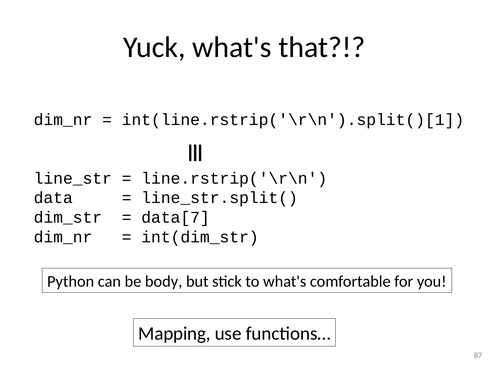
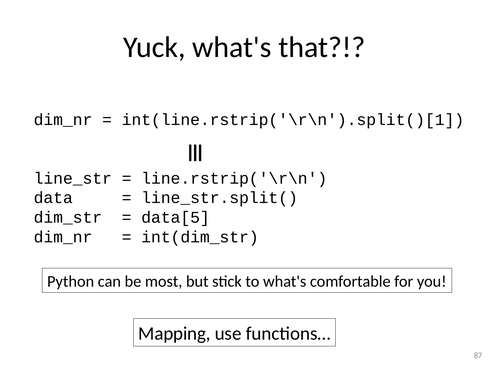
data[7: data[7 -> data[5 (176, 217)
body: body -> most (164, 281)
